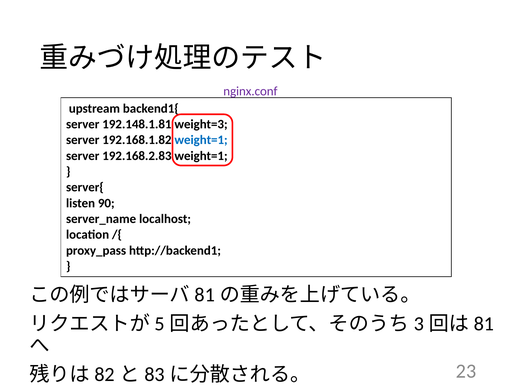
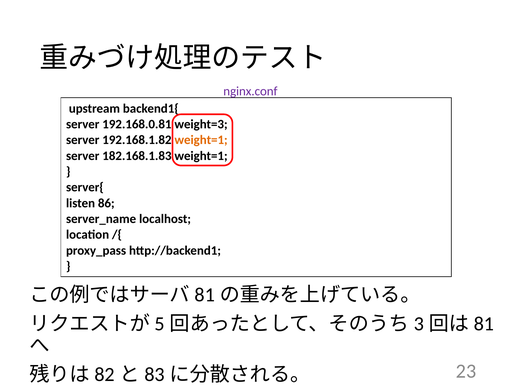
192.148.1.81: 192.148.1.81 -> 192.168.0.81 (137, 124)
weight=1 colour: blue -> orange (201, 140)
192.168.2.83: 192.168.2.83 -> 182.168.1.83 (137, 156)
90: 90 -> 86 (106, 203)
